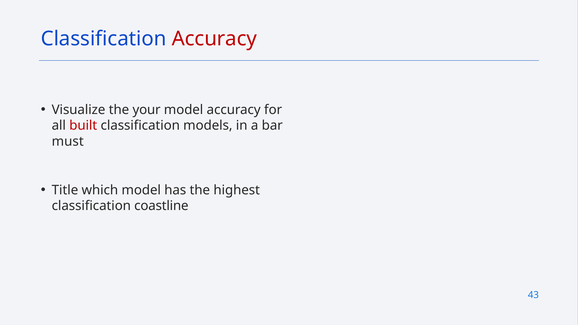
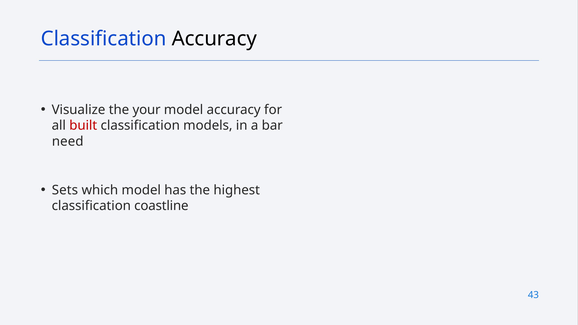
Accuracy colour: red -> black (214, 39)
must: must -> need (68, 141)
Title: Title -> Sets (65, 190)
